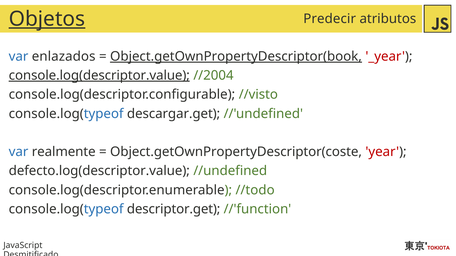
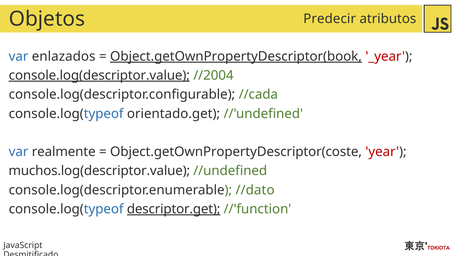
Objetos underline: present -> none (47, 19)
//visto: //visto -> //cada (258, 95)
descargar.get: descargar.get -> orientado.get (174, 114)
defecto.log(descriptor.value: defecto.log(descriptor.value -> muchos.log(descriptor.value (99, 171)
//todo: //todo -> //dato (255, 190)
descriptor.get underline: none -> present (174, 209)
